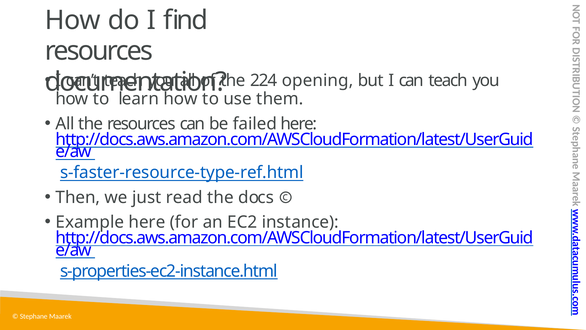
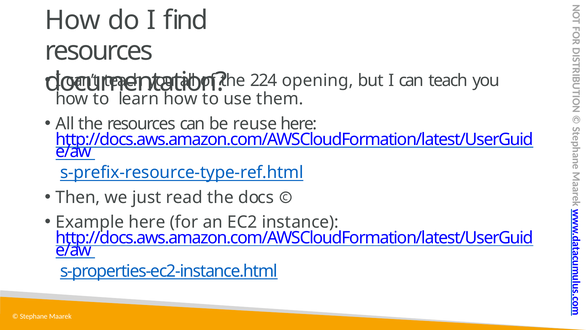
failed: failed -> reuse (255, 124)
s-faster-resource-type-ref.html: s-faster-resource-type-ref.html -> s-prefix-resource-type-ref.html (182, 172)
